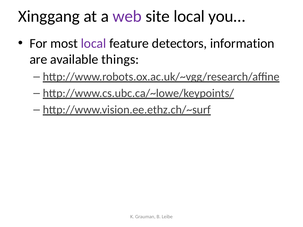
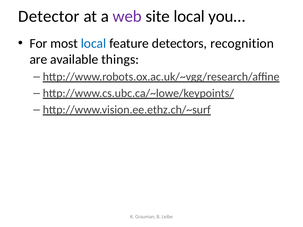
Xinggang: Xinggang -> Detector (49, 16)
local colour: purple -> blue (94, 43)
information: information -> recognition (242, 43)
